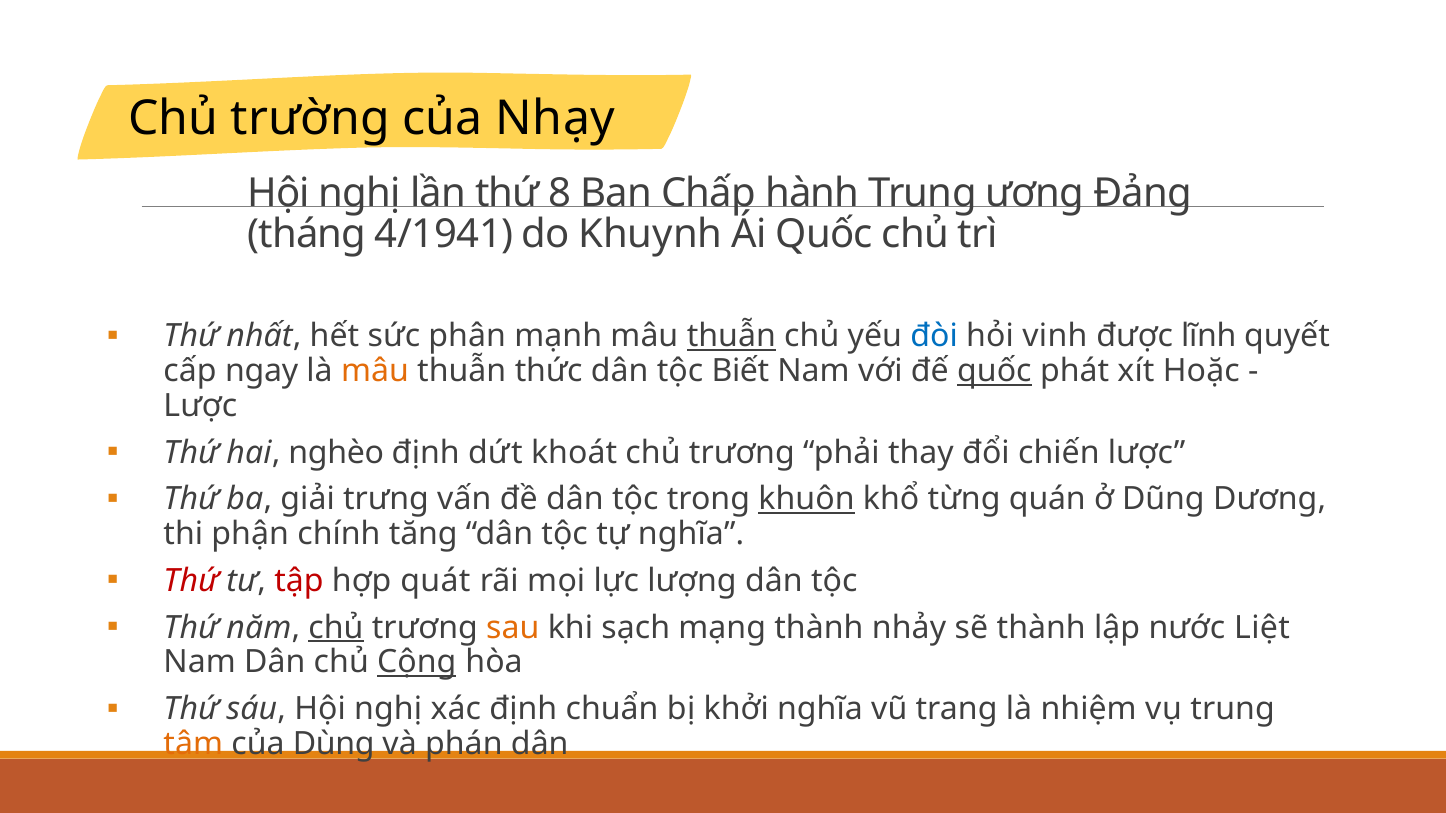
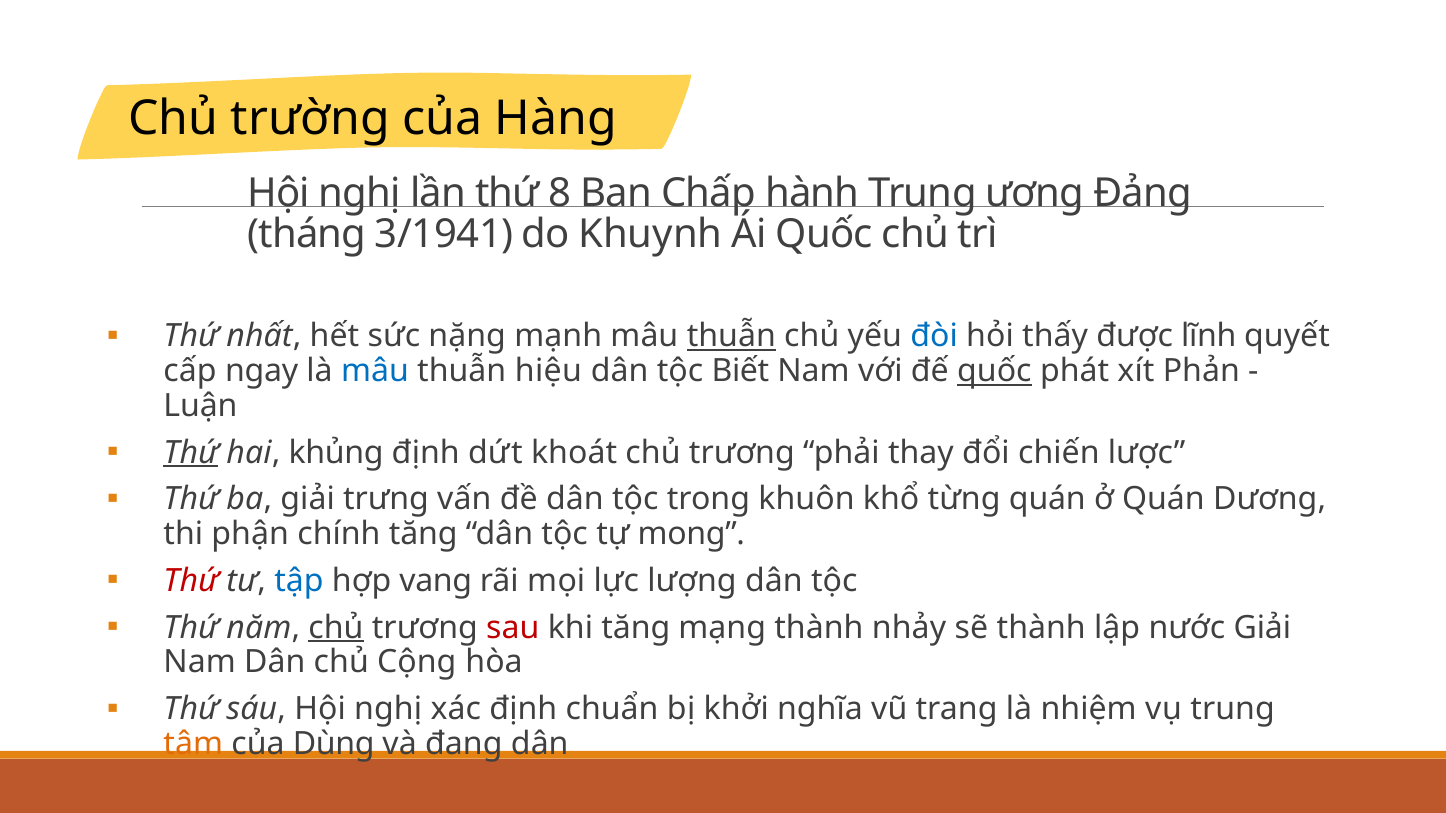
Nhạy: Nhạy -> Hàng (556, 119)
4/1941: 4/1941 -> 3/1941 (444, 235)
phân: phân -> nặng (467, 336)
vinh: vinh -> thấy (1055, 336)
mâu colour: orange -> blue (375, 371)
thức: thức -> hiệu (548, 371)
Hoặc: Hoặc -> Phản (1201, 371)
Lược: Lược -> Luận (200, 406)
Thứ underline: none -> present (191, 453)
nghèo: nghèo -> khủng (336, 453)
khuôn underline: present -> none (807, 499)
ở Dũng: Dũng -> Quán (1163, 499)
tự nghĩa: nghĩa -> mong (691, 534)
tập colour: red -> blue (299, 581)
quát: quát -> vang (436, 581)
sau colour: orange -> red (513, 628)
khi sạch: sạch -> tăng (636, 628)
nước Liệt: Liệt -> Giải (1262, 628)
Cộng underline: present -> none (417, 663)
phán: phán -> đang (464, 744)
